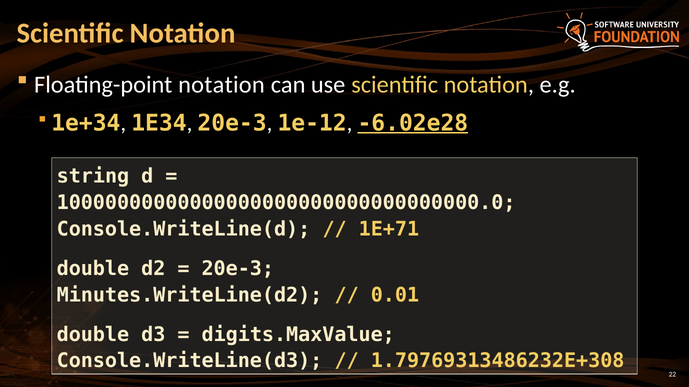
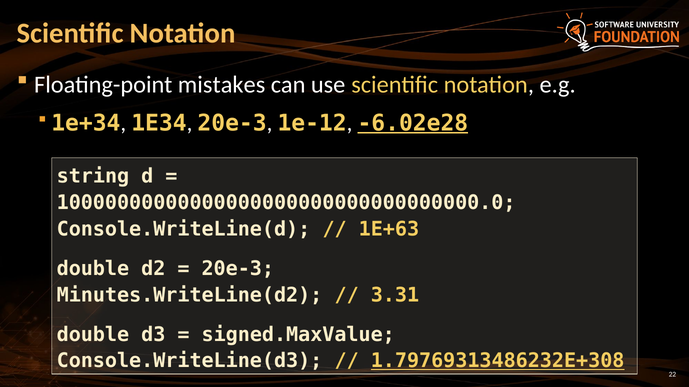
Floating-point notation: notation -> mistakes (222, 85)
1E+71: 1E+71 -> 1E+63 (389, 230)
0.01: 0.01 -> 3.31 (395, 295)
digits.MaxValue: digits.MaxValue -> signed.MaxValue (298, 335)
1.79769313486232E+308 underline: none -> present (498, 361)
